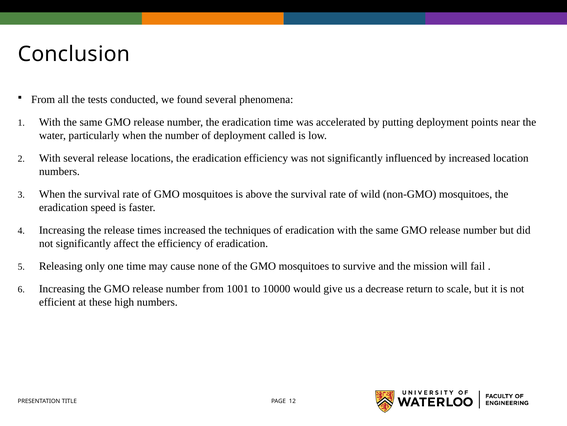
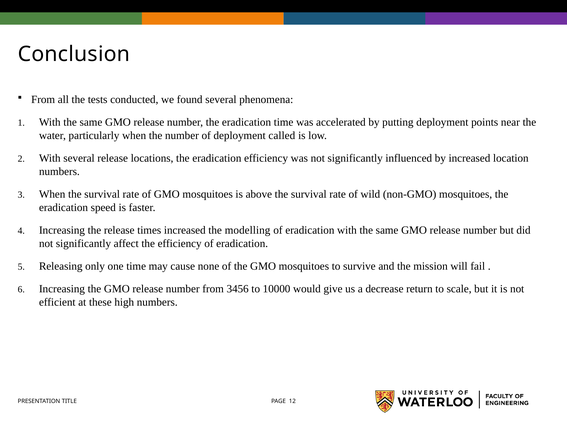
techniques: techniques -> modelling (248, 230)
1001: 1001 -> 3456 (238, 288)
